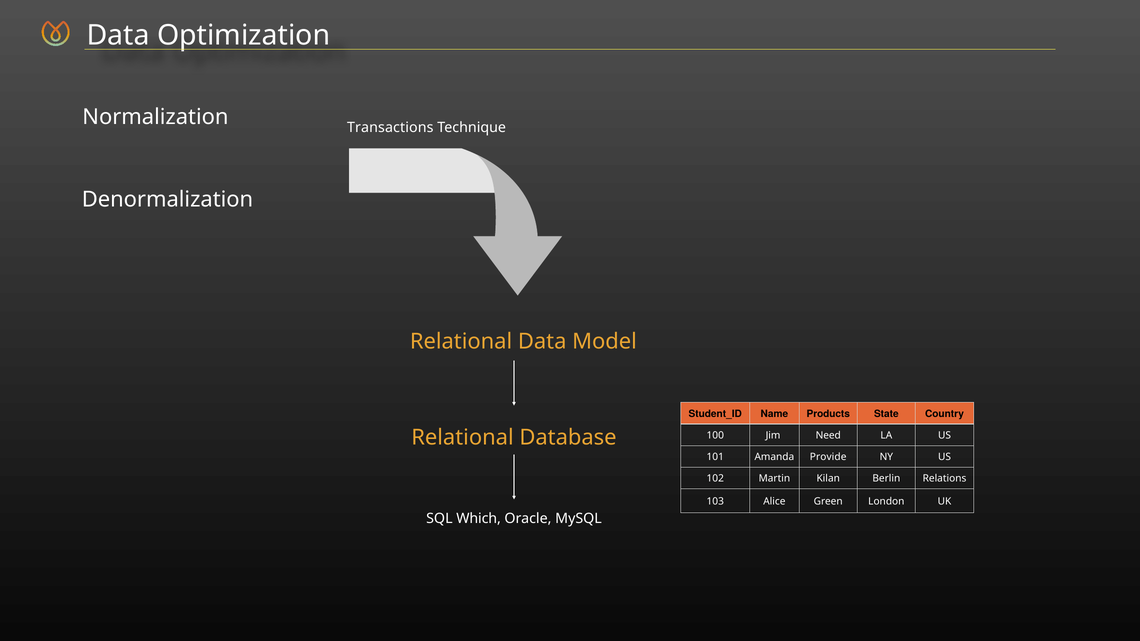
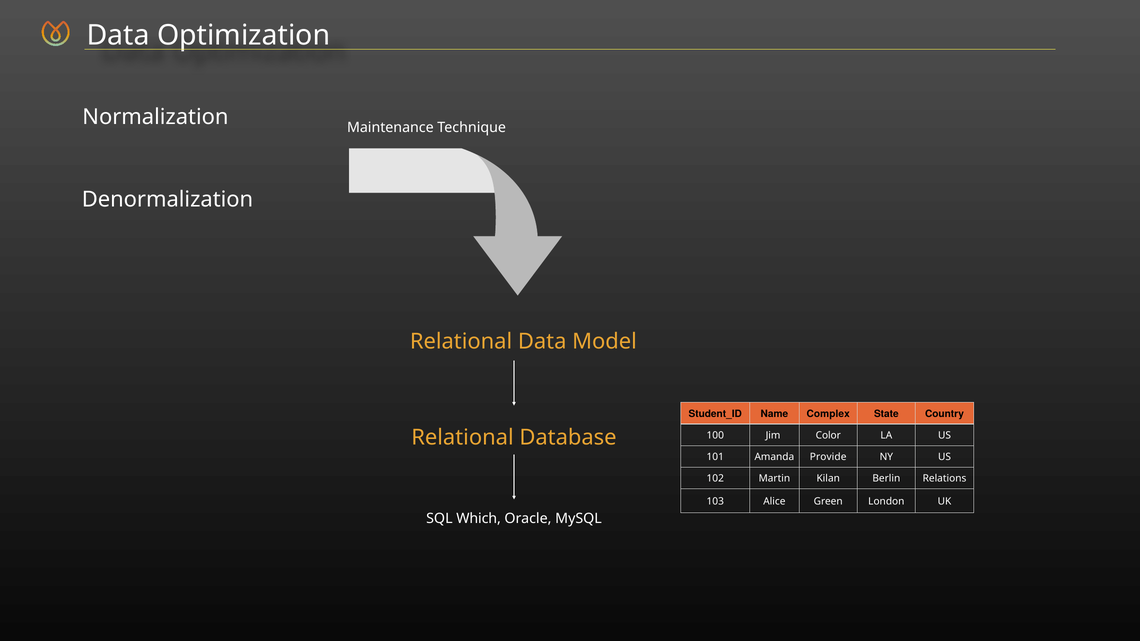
Transactions: Transactions -> Maintenance (390, 128)
Products: Products -> Complex (828, 414)
Need: Need -> Color (828, 435)
